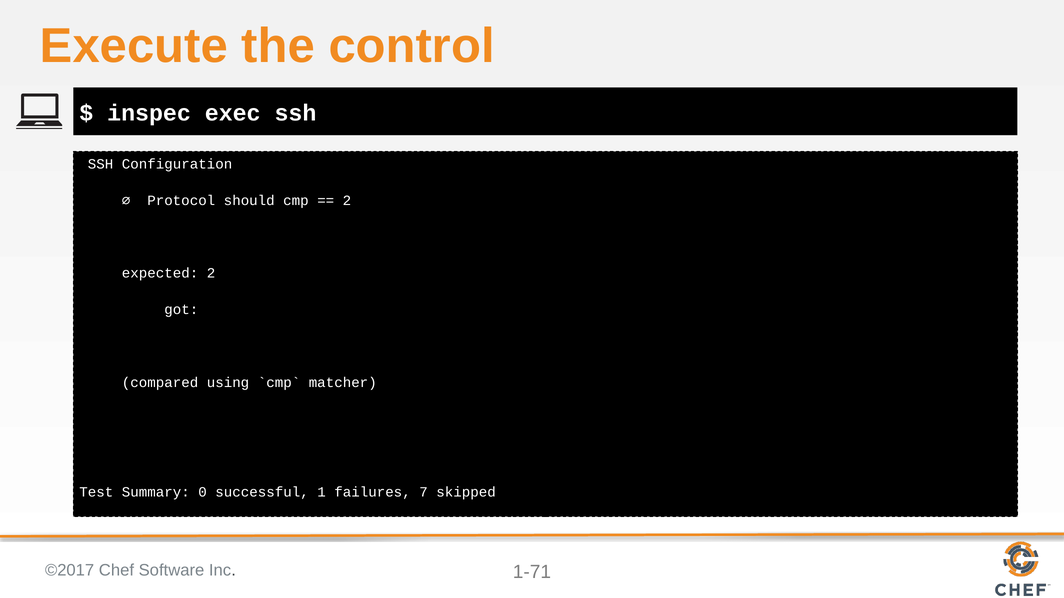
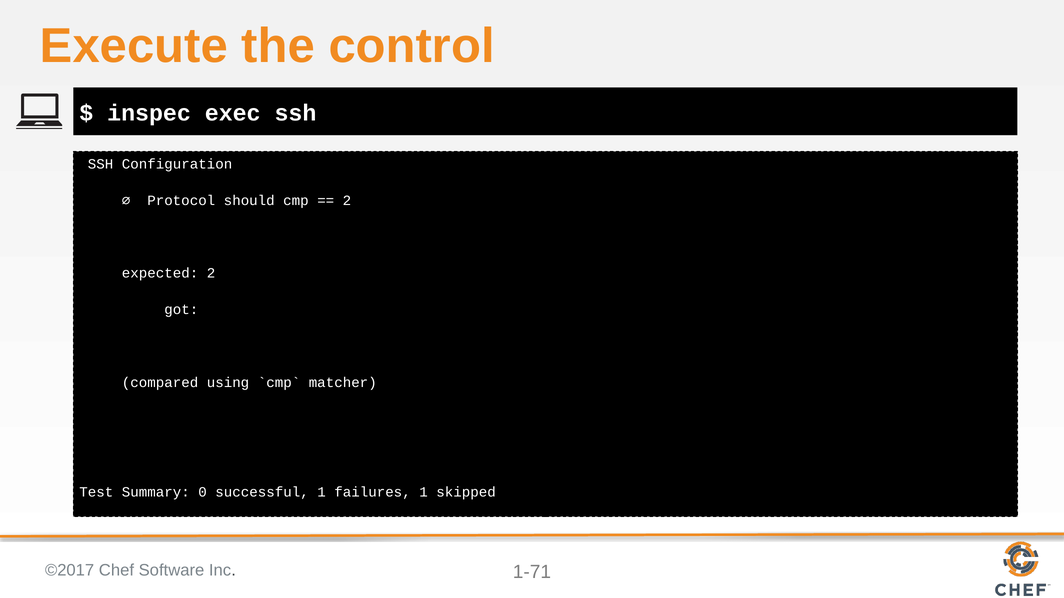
failures 7: 7 -> 1 (424, 493)
